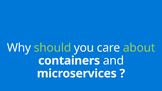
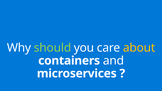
about colour: light green -> yellow (139, 48)
